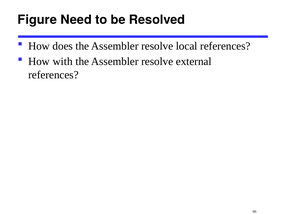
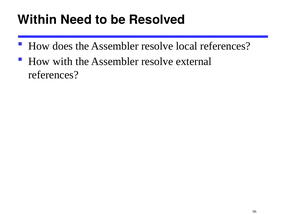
Figure: Figure -> Within (37, 20)
